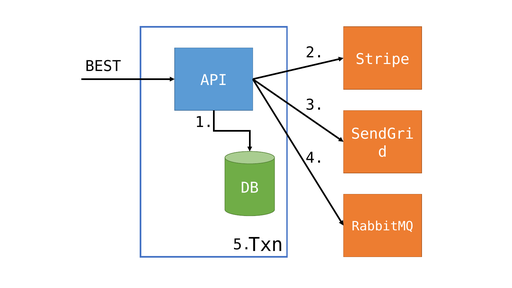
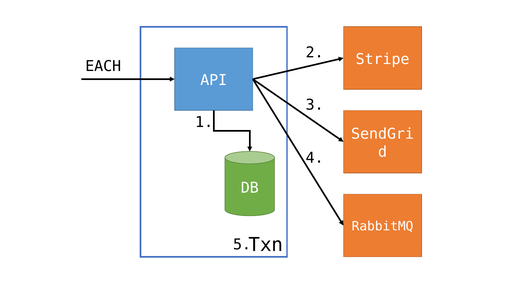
BEST: BEST -> EACH (103, 66)
